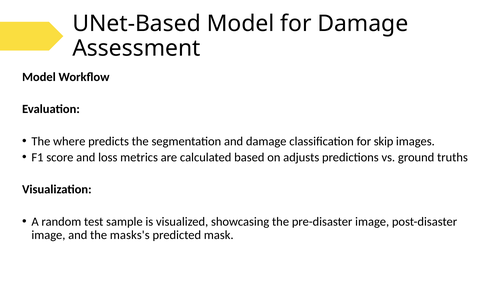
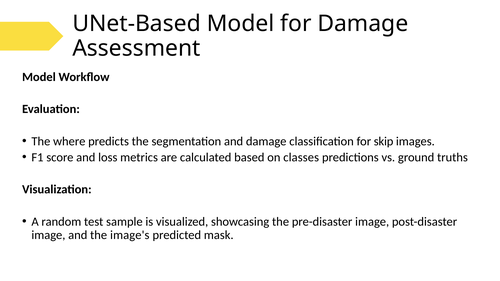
adjusts: adjusts -> classes (301, 158)
masks's: masks's -> image's (130, 235)
